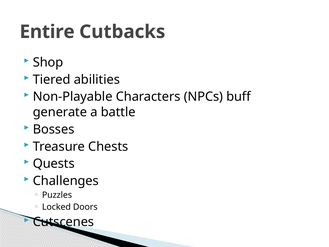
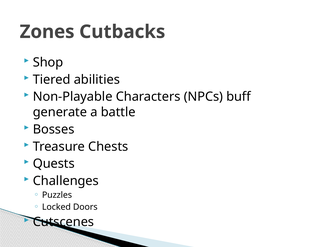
Entire: Entire -> Zones (47, 32)
